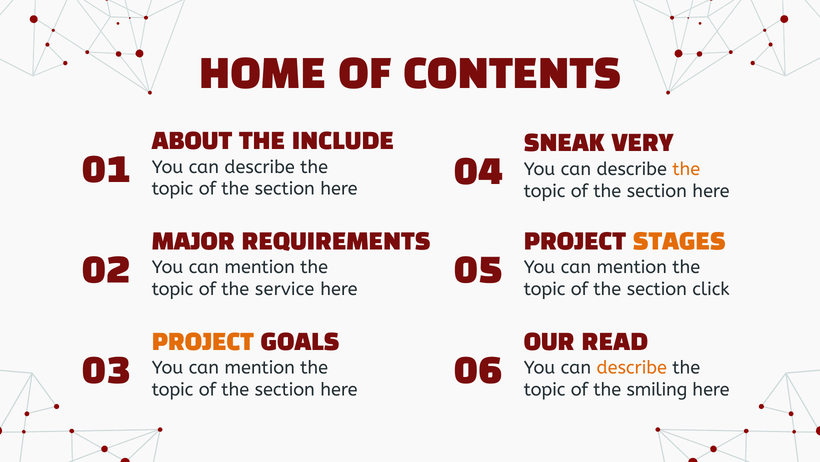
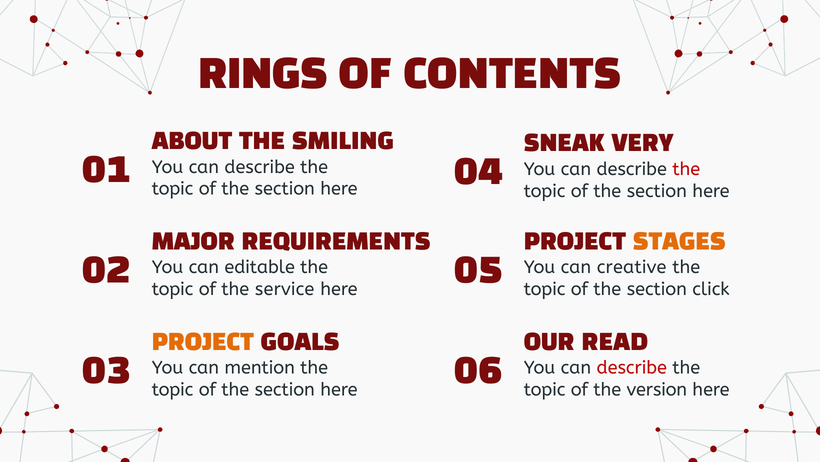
HOME: HOME -> RINGS (263, 75)
INCLUDE: INCLUDE -> SMILING (343, 142)
the colour: orange -> red (686, 169)
mention: mention -> editable (260, 267)
mention: mention -> creative (632, 267)
describe colour: orange -> red (632, 367)
smiling: smiling -> version (657, 389)
